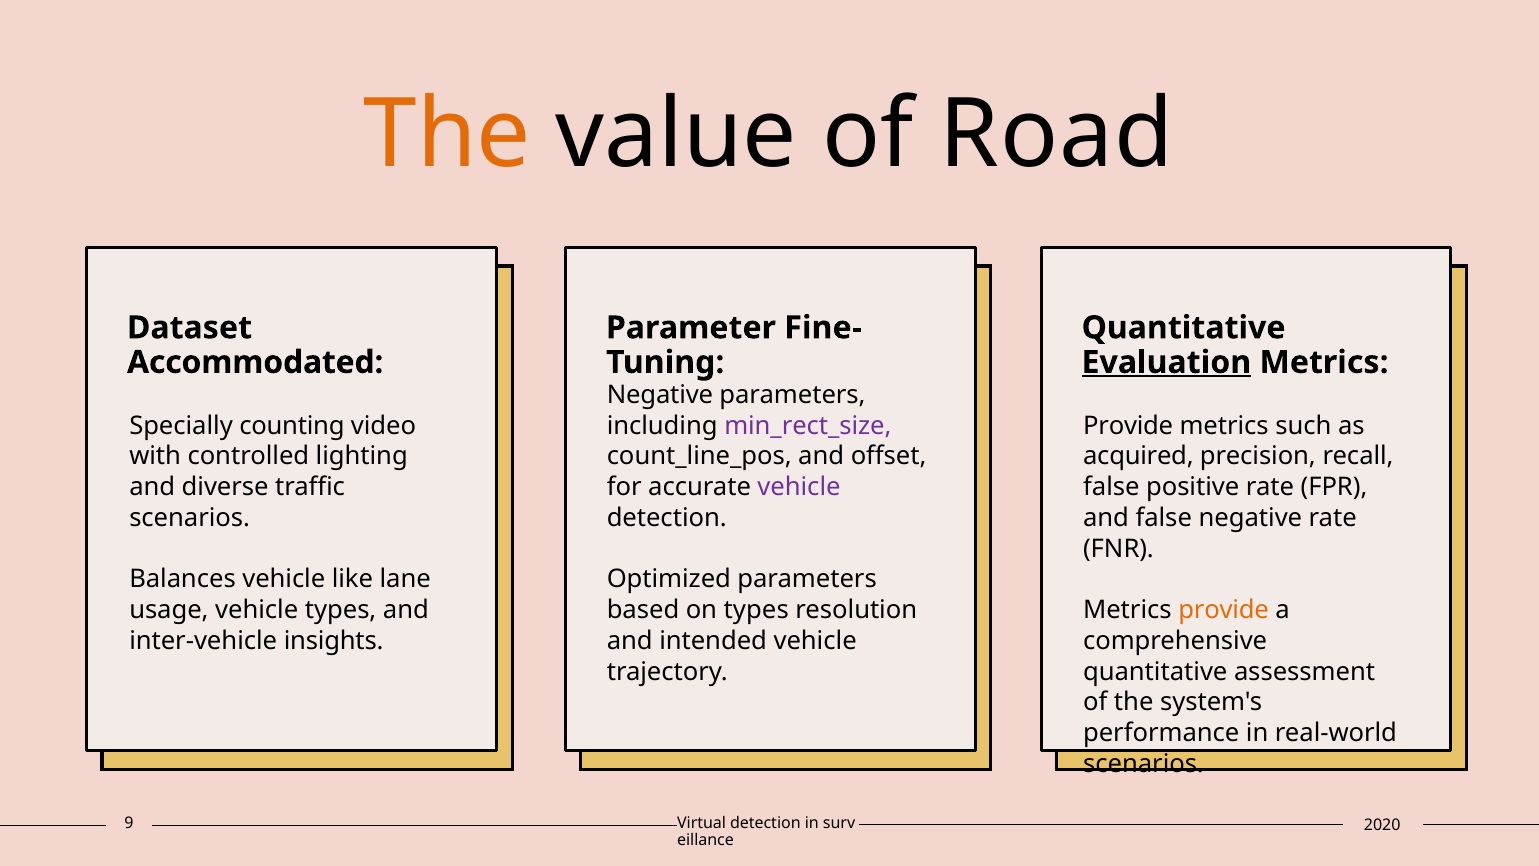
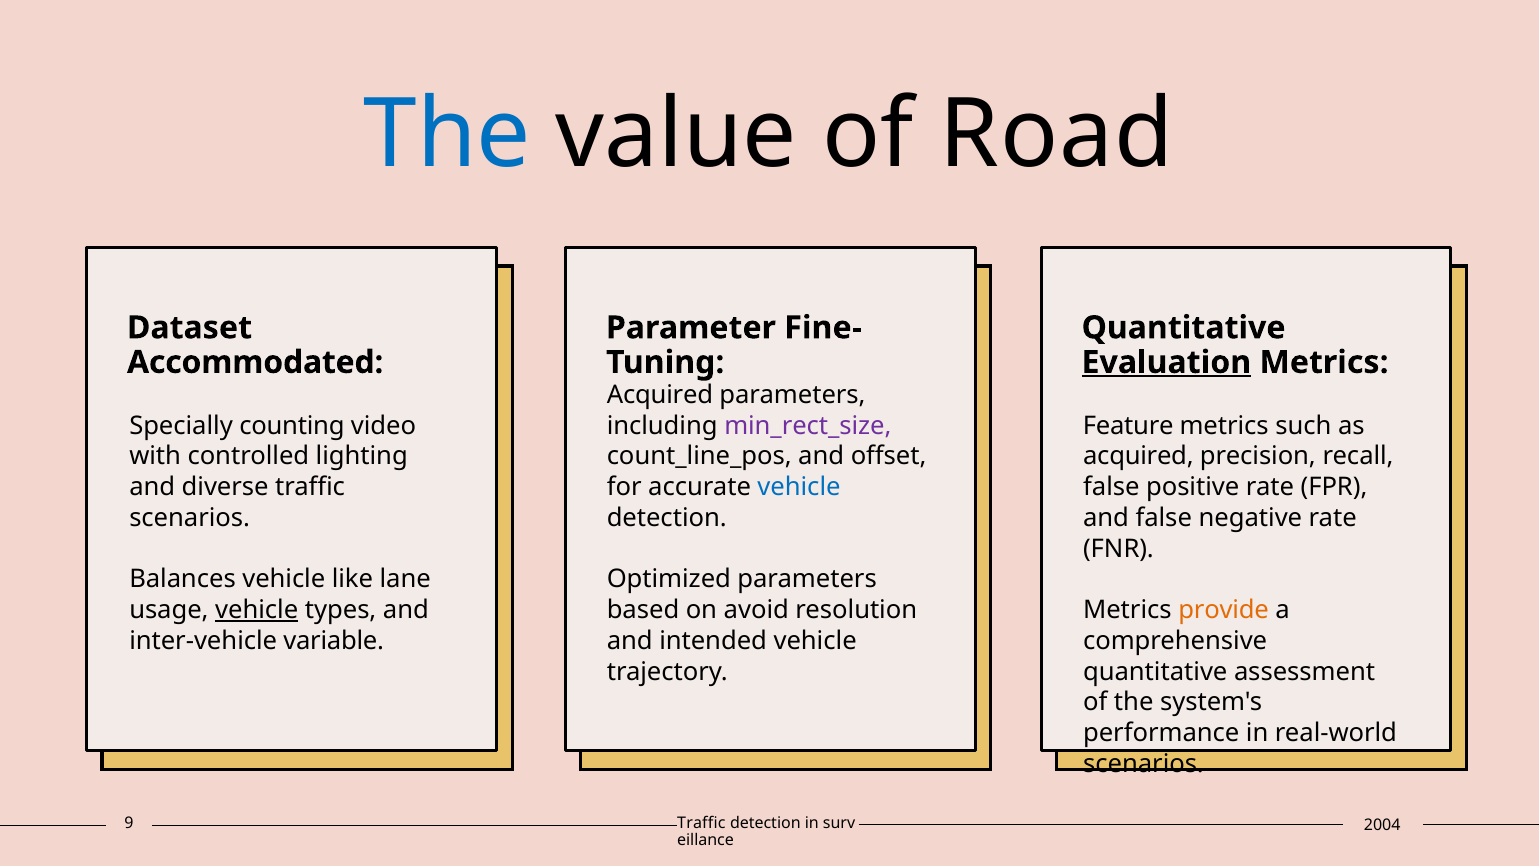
The colour: orange -> blue (447, 135)
Negative: Negative -> Acquired (660, 395)
Provide: Provide -> Feature (1128, 425)
vehicle colour: purple -> blue (799, 487)
vehicle underline: none -> present (257, 610)
on types: types -> avoid (756, 610)
insights: insights -> variable (334, 641)
9 Virtual: Virtual -> Traffic (701, 823)
2020: 2020 -> 2004 (1382, 825)
